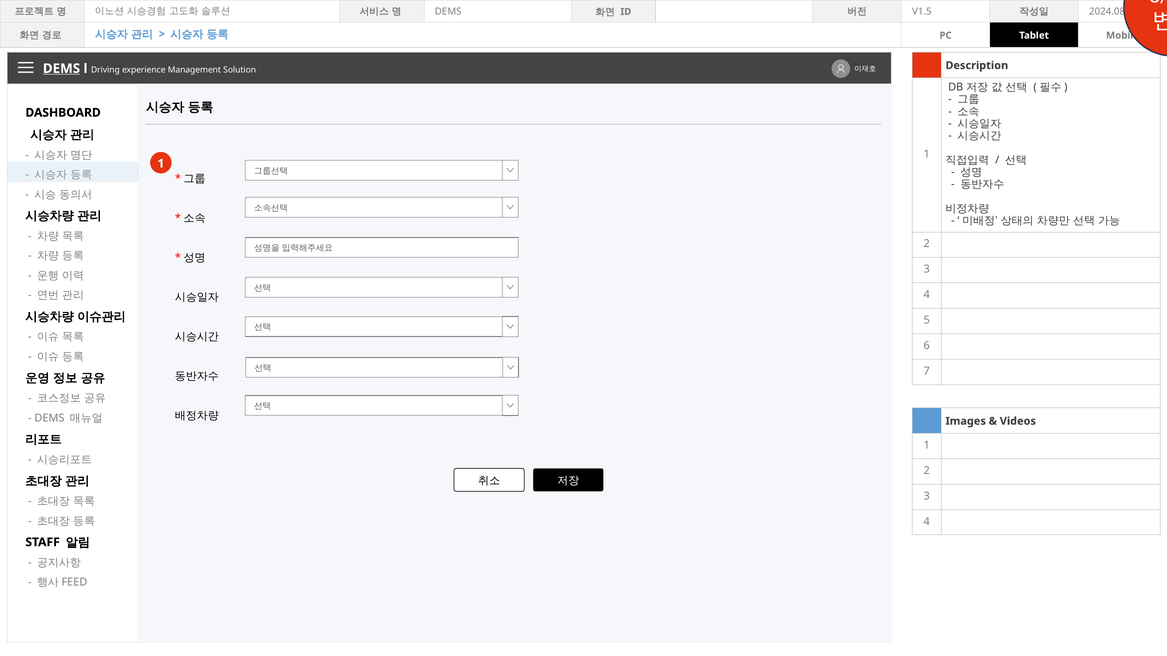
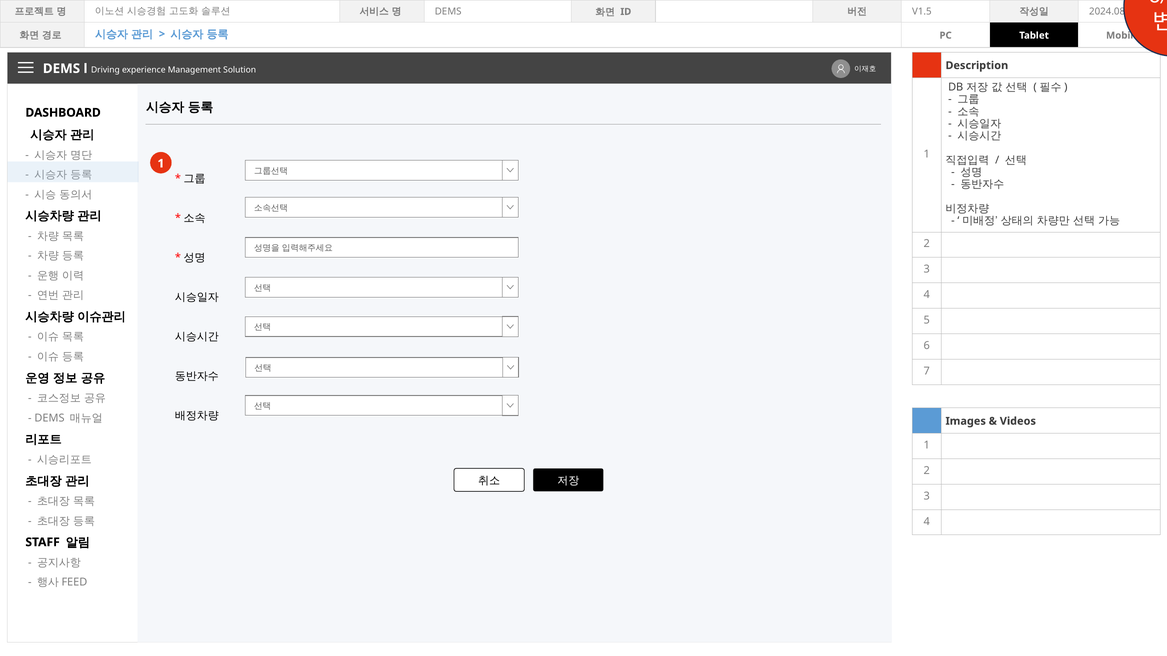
DEMS underline: present -> none (61, 69)
